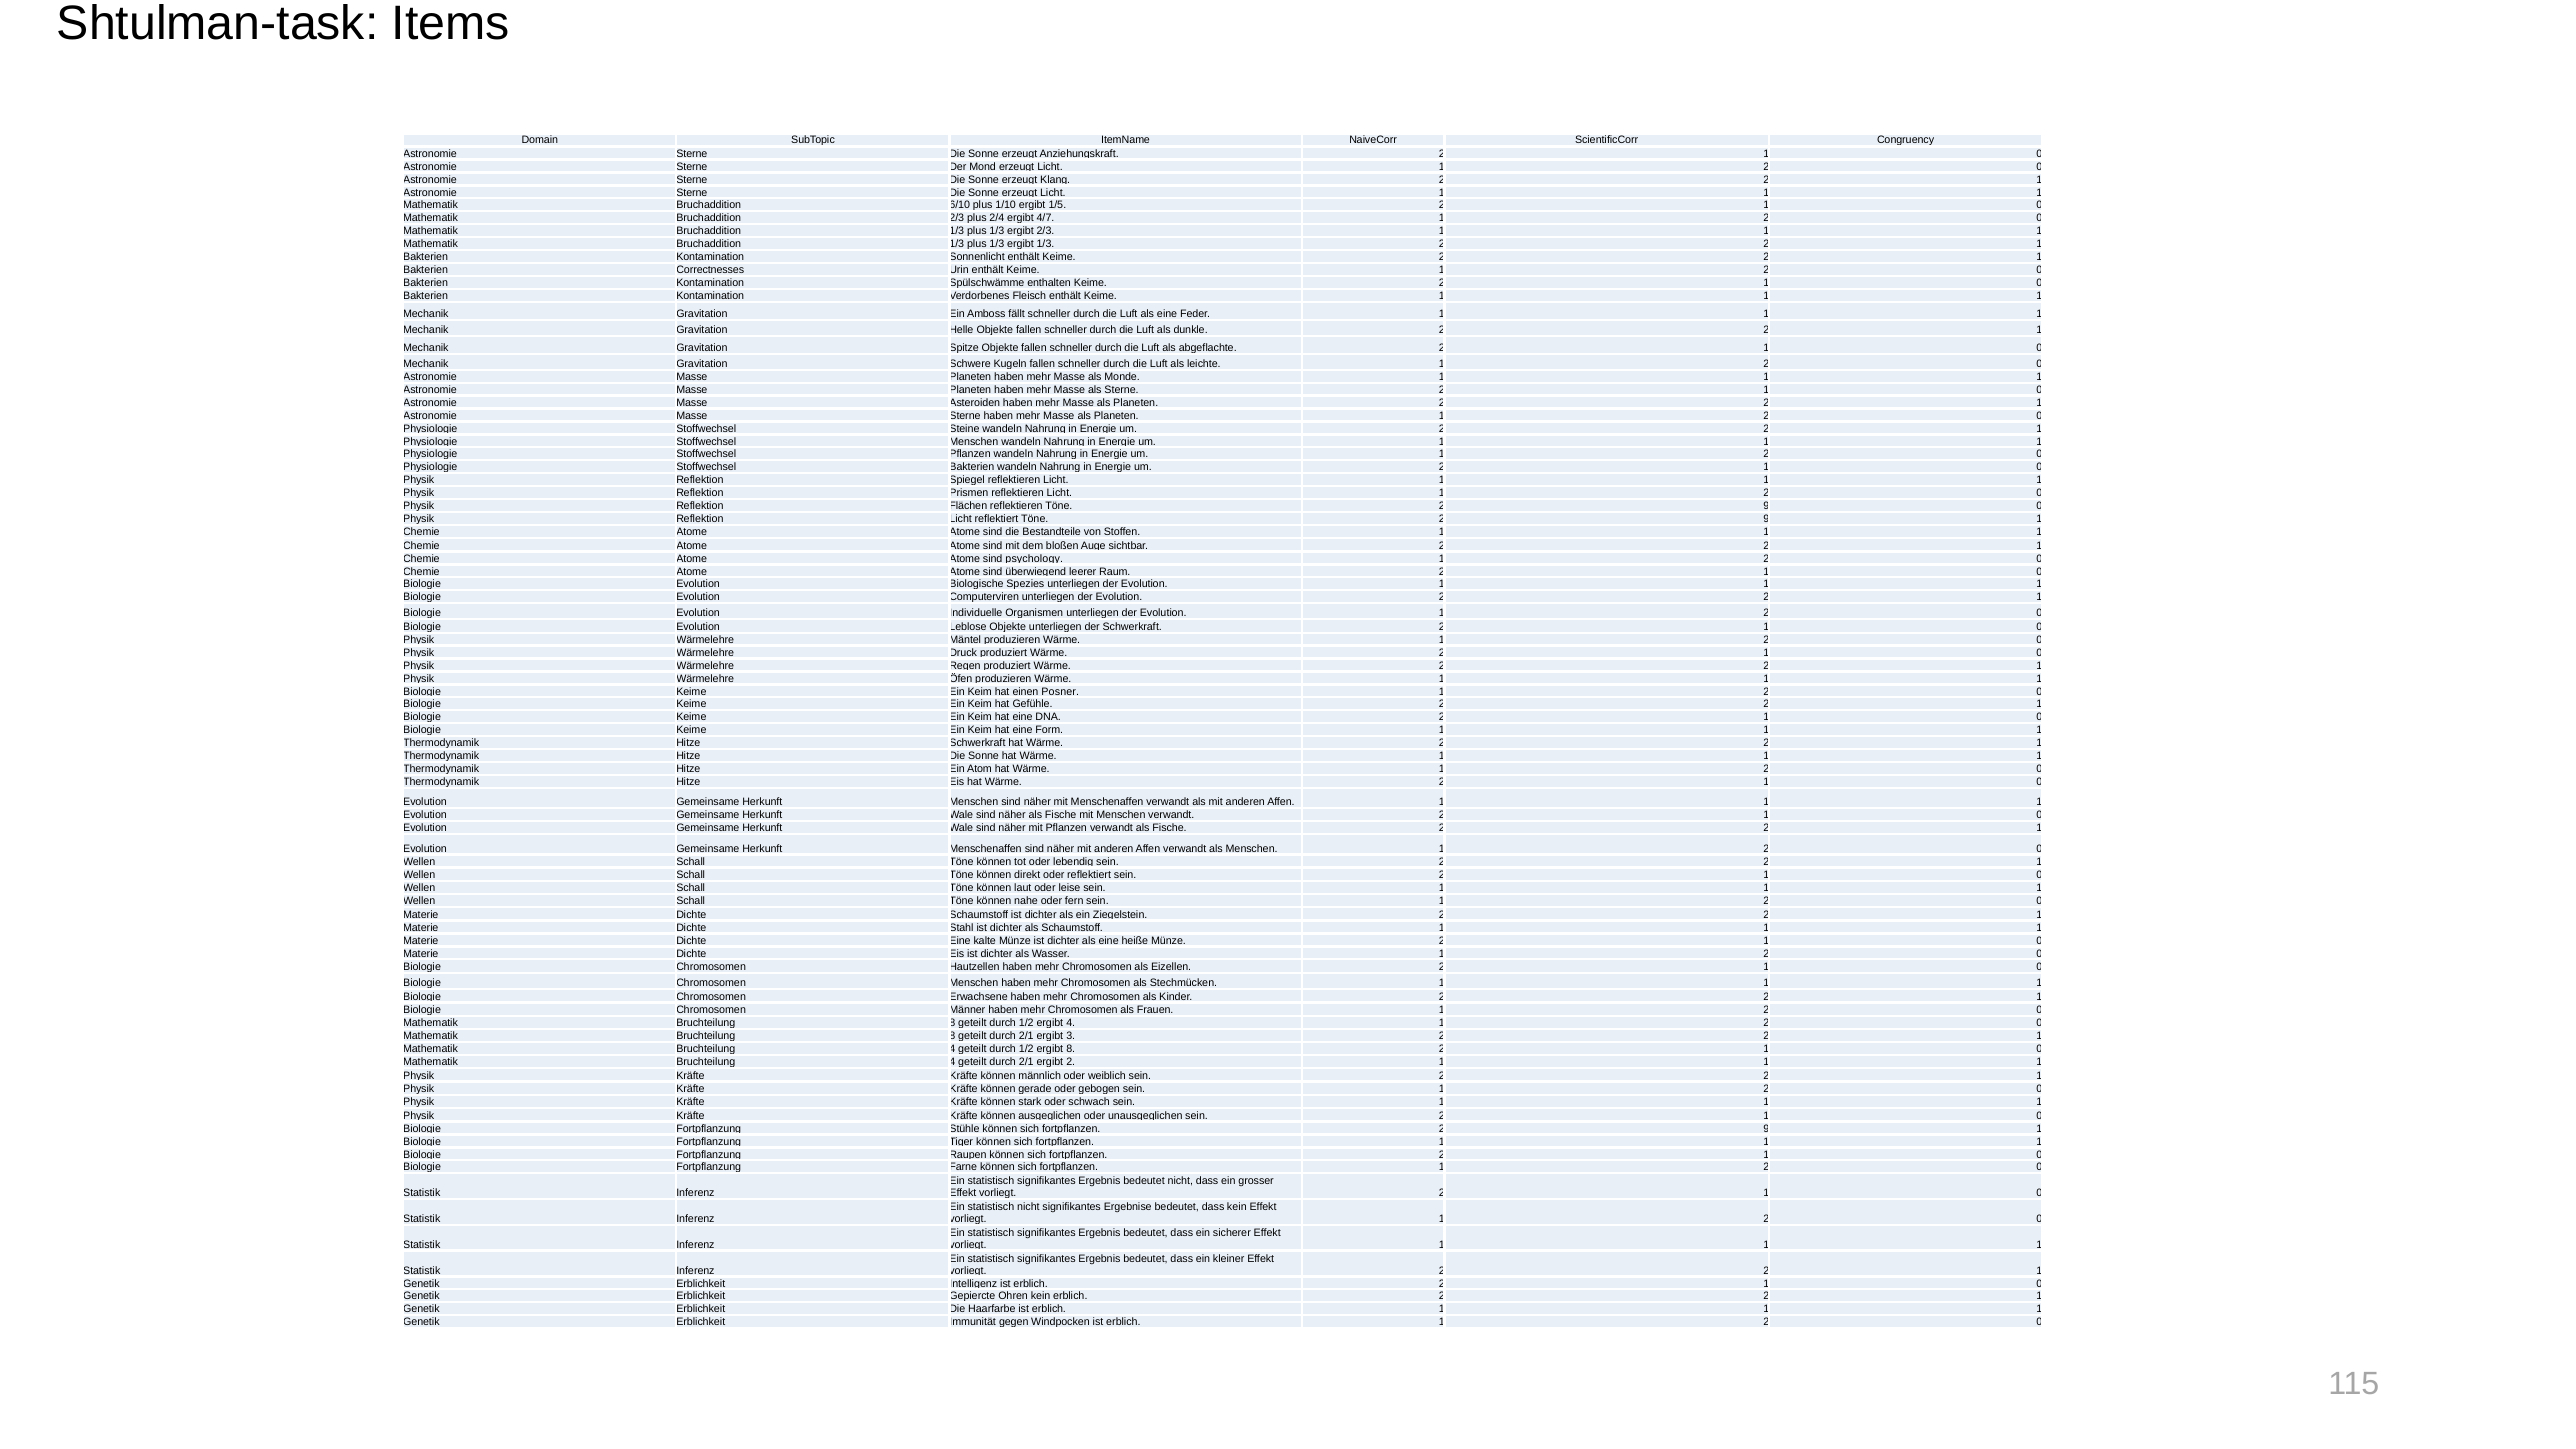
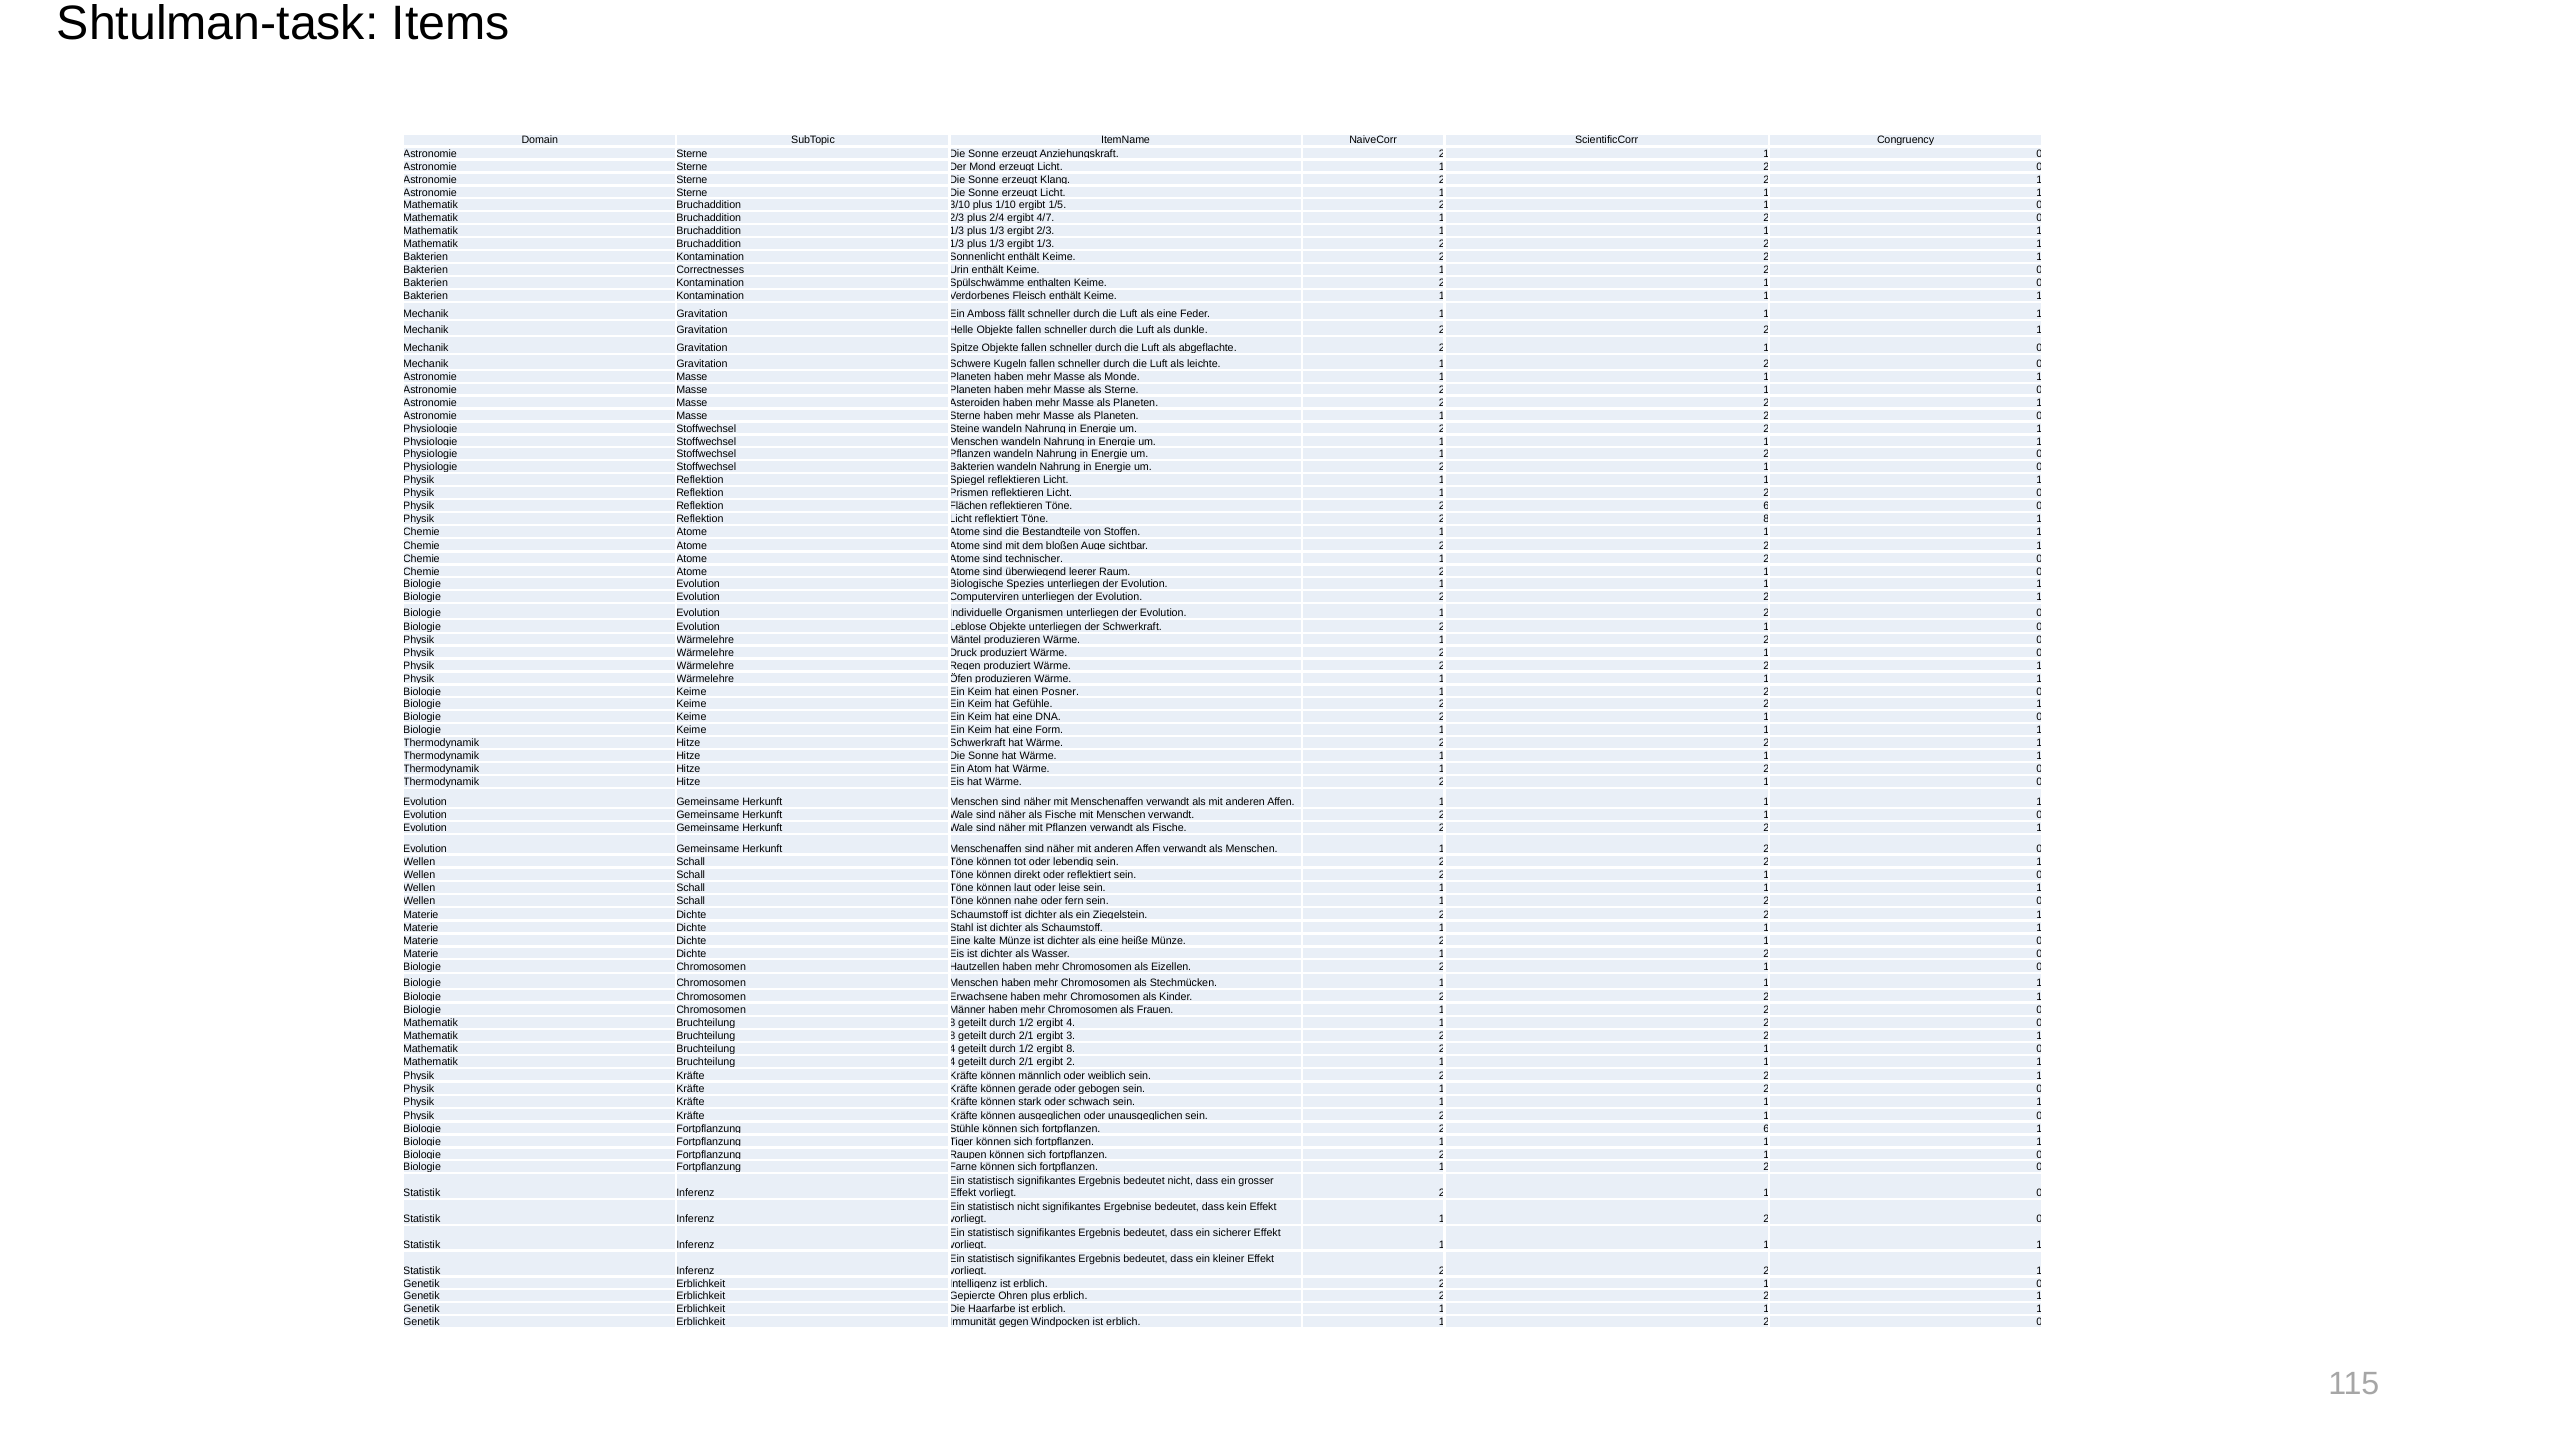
6/10: 6/10 -> 3/10 (960, 205)
reflektieren Töne 2 9: 9 -> 6 (1766, 506)
reflektiert Töne 2 9: 9 -> 8 (1766, 519)
psychology: psychology -> technischer (1034, 559)
fortpflanzen 2 9: 9 -> 6 (1766, 1129)
Ohren kein: kein -> plus (1041, 1296)
